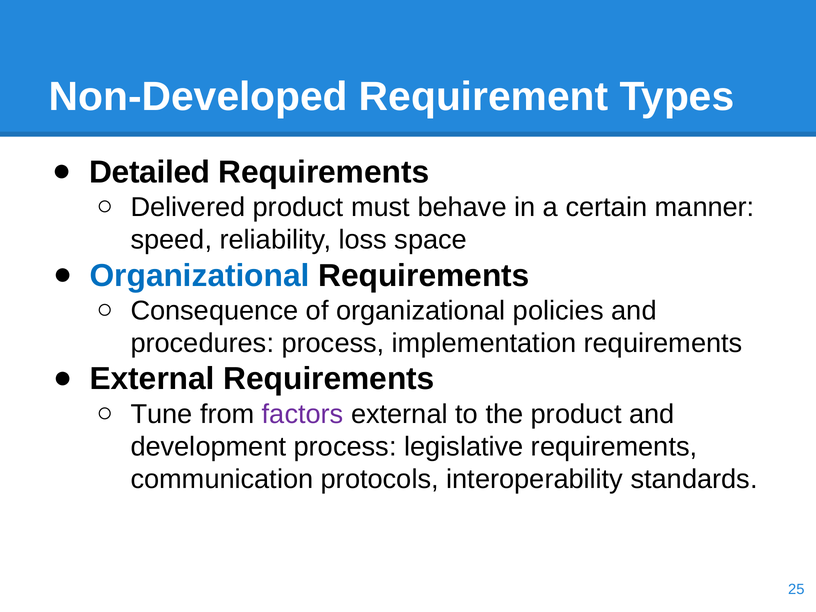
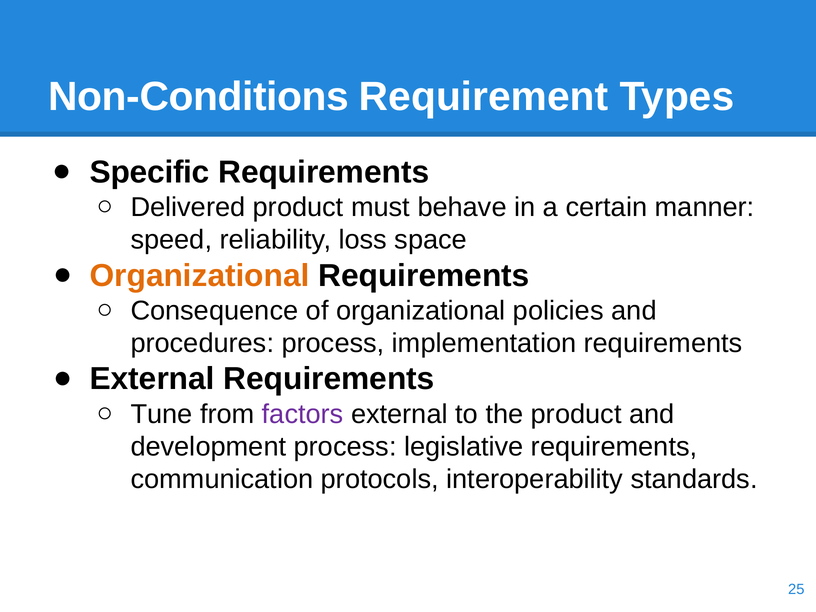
Non-Developed: Non-Developed -> Non-Conditions (199, 97)
Detailed: Detailed -> Specific (150, 172)
Organizational colour: blue -> orange (200, 276)
